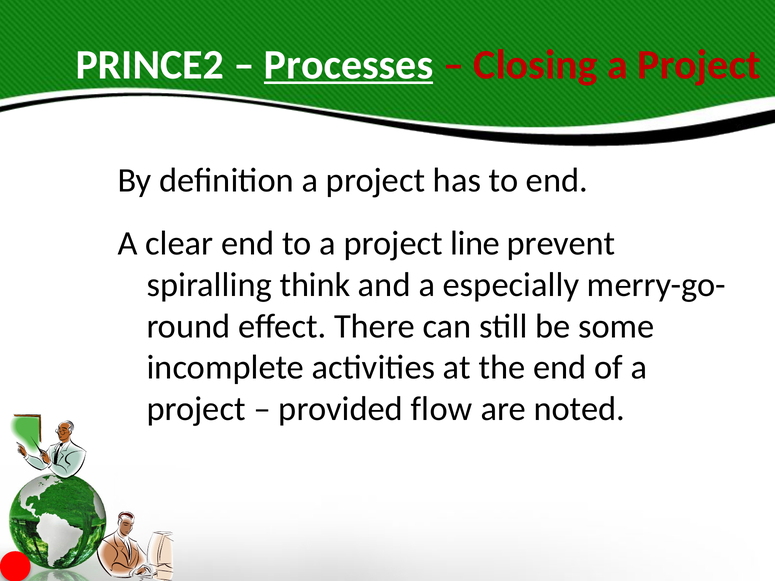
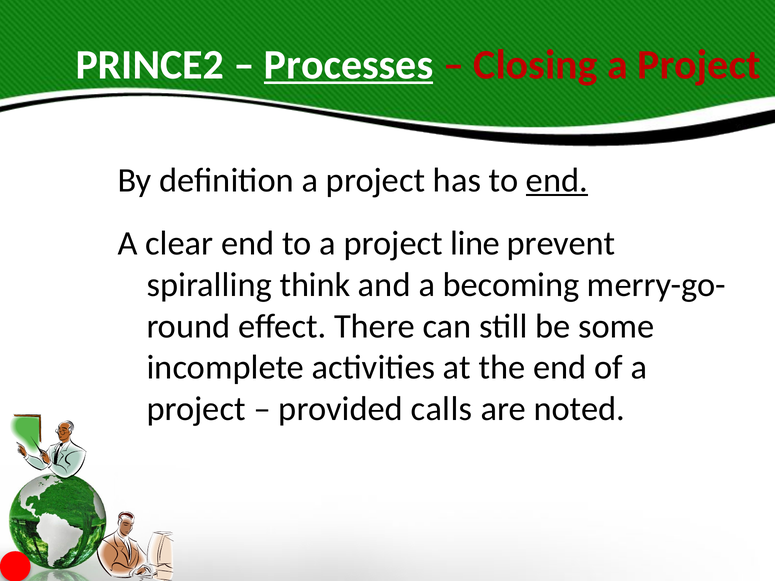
end underline: none -> present (557, 180)
especially: especially -> becoming (511, 285)
flow: flow -> calls (442, 409)
